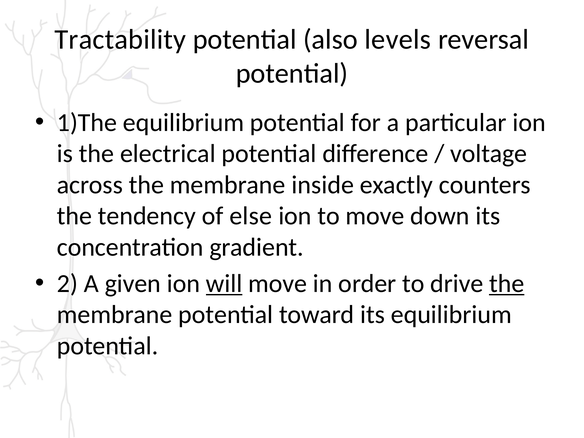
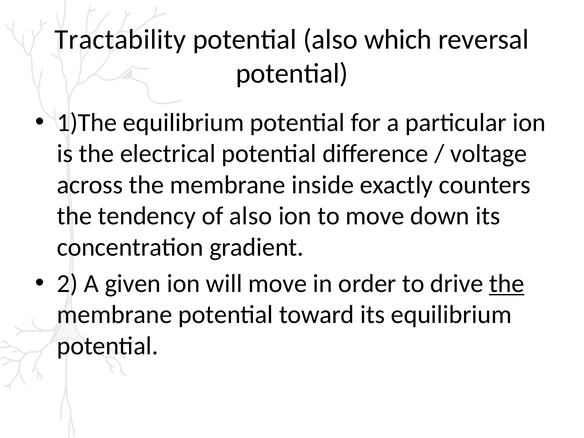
levels: levels -> which (398, 39)
of else: else -> also (251, 216)
will underline: present -> none (224, 283)
